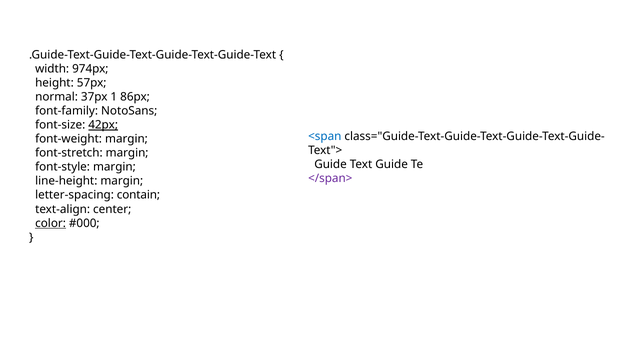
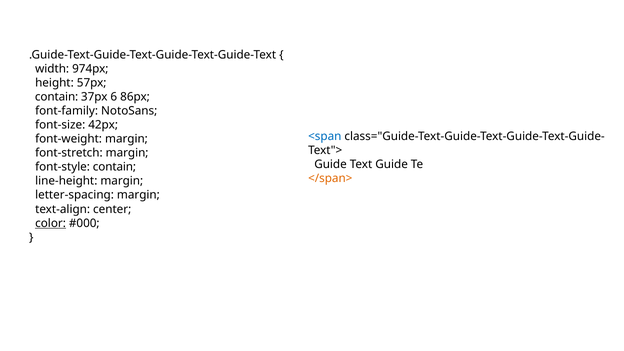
normal: normal -> contain (57, 97)
1: 1 -> 6 (114, 97)
42px underline: present -> none (103, 125)
font-style margin: margin -> contain (114, 167)
</span> colour: purple -> orange (330, 178)
letter-spacing contain: contain -> margin (138, 195)
